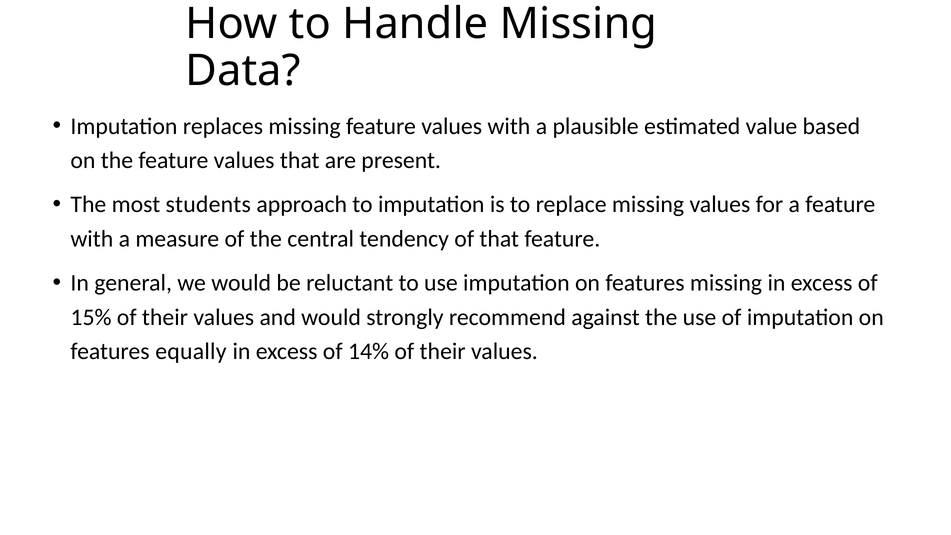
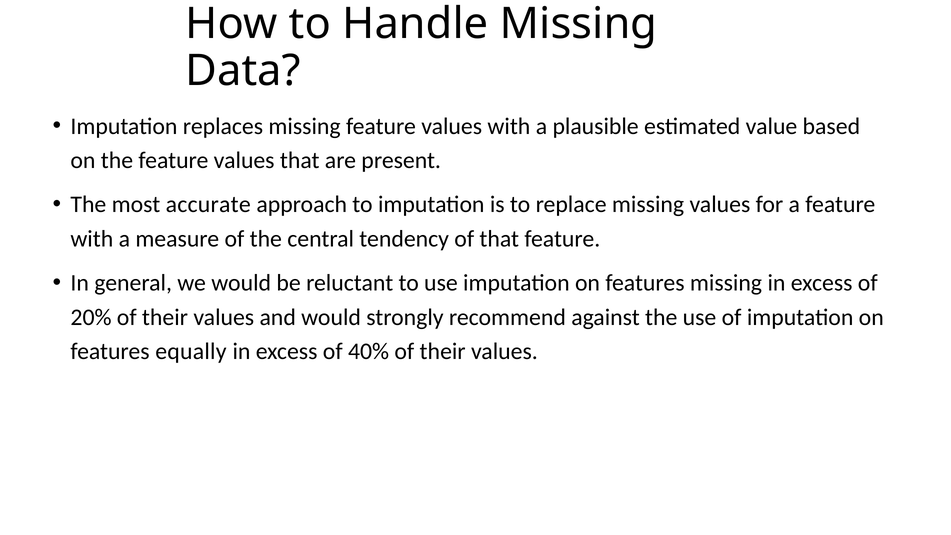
students: students -> accurate (208, 205)
15%: 15% -> 20% (91, 317)
14%: 14% -> 40% (369, 351)
